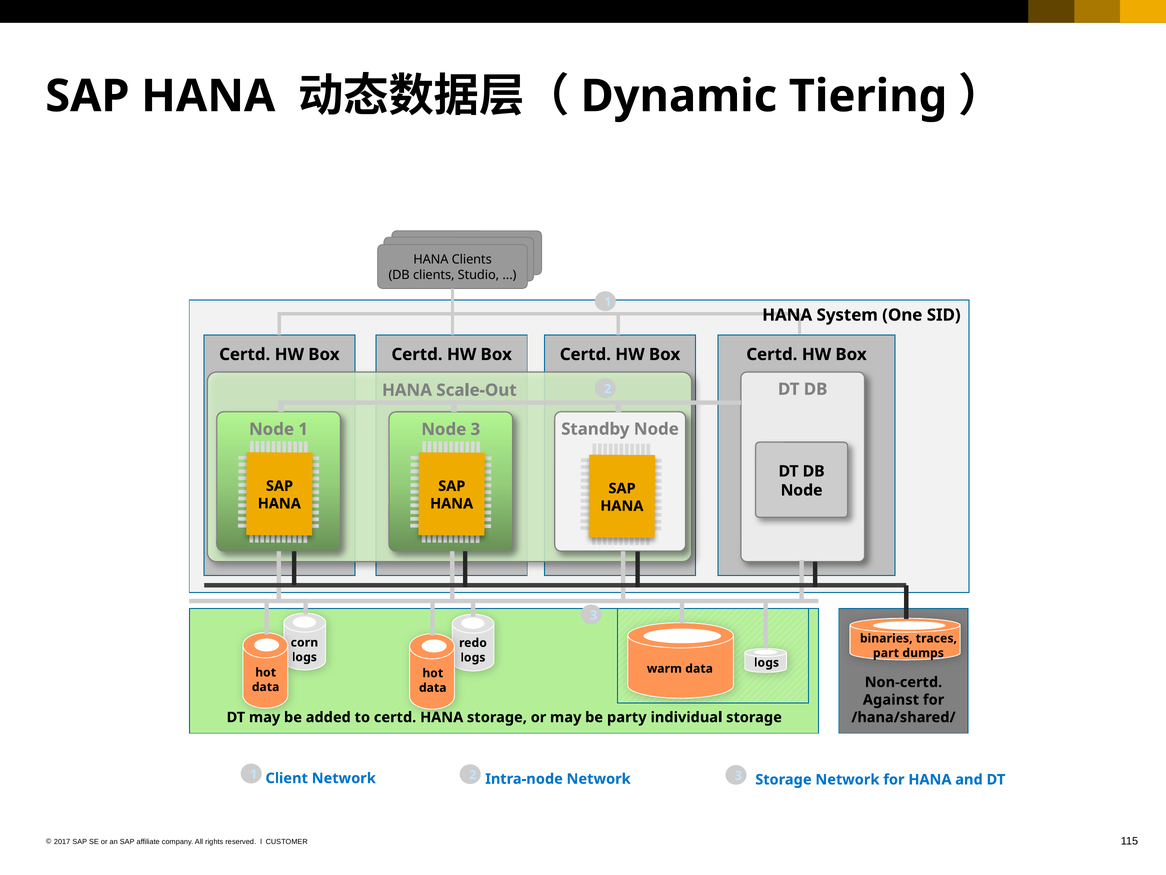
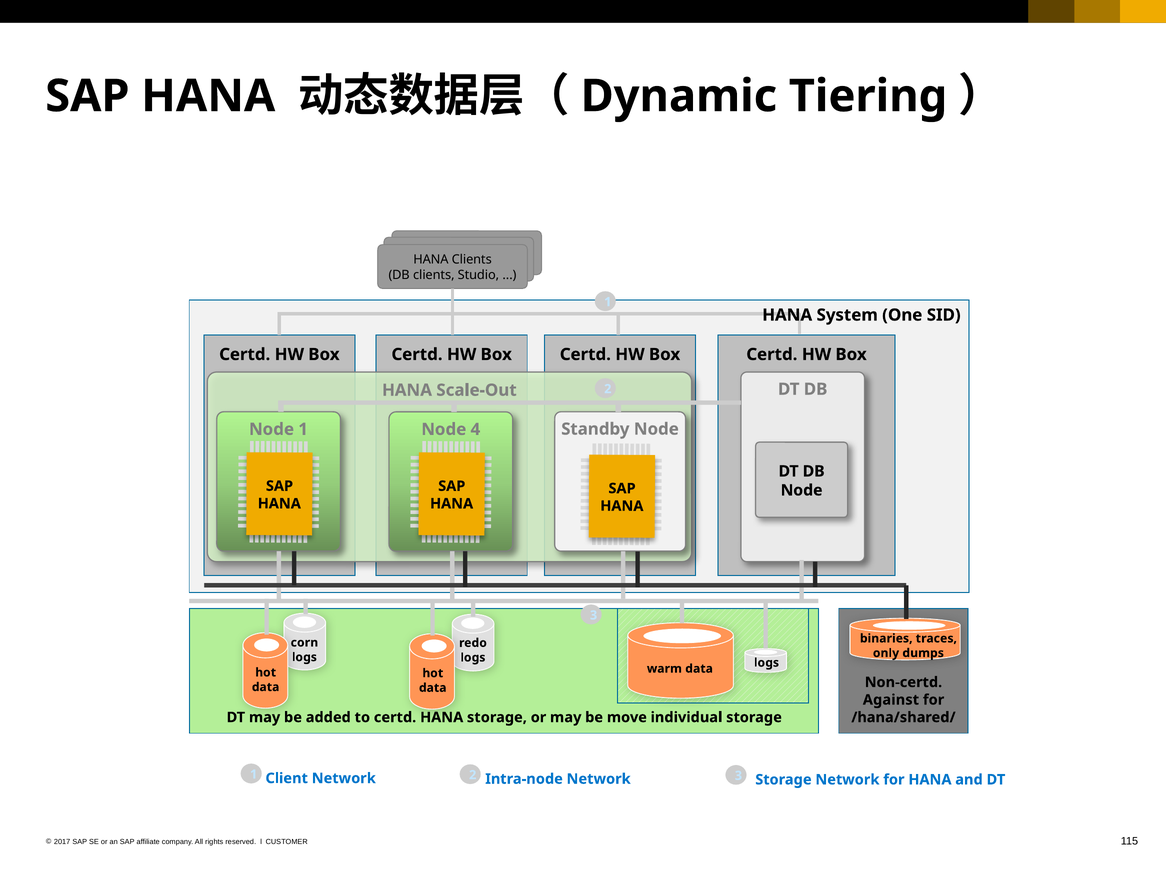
Node 3: 3 -> 4 (475, 429)
part: part -> only (886, 653)
party: party -> move (627, 717)
